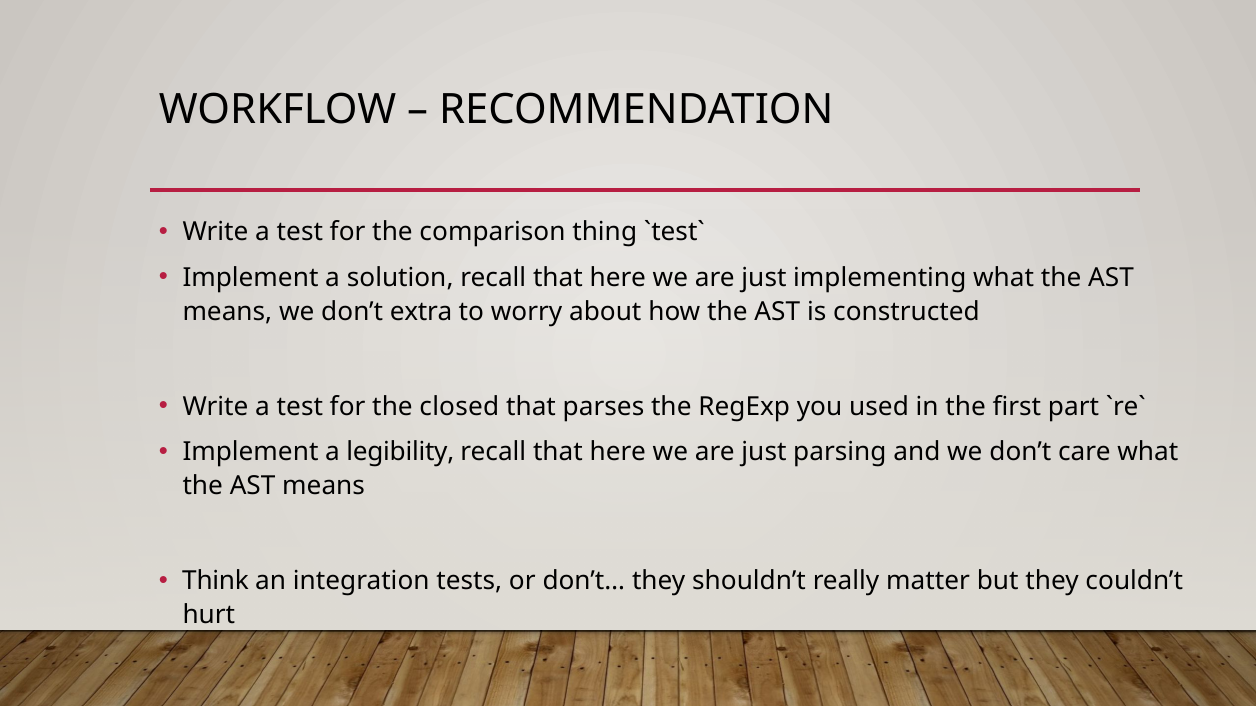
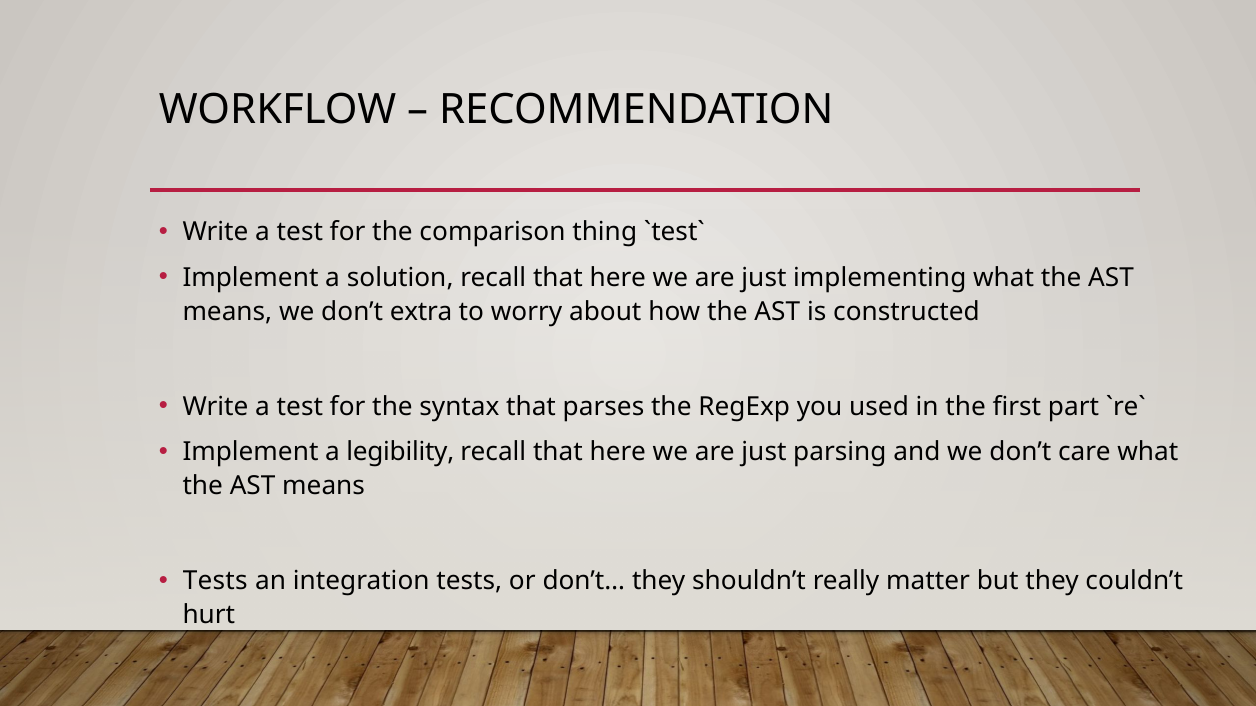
closed: closed -> syntax (459, 407)
Think: Think -> Tests (215, 582)
